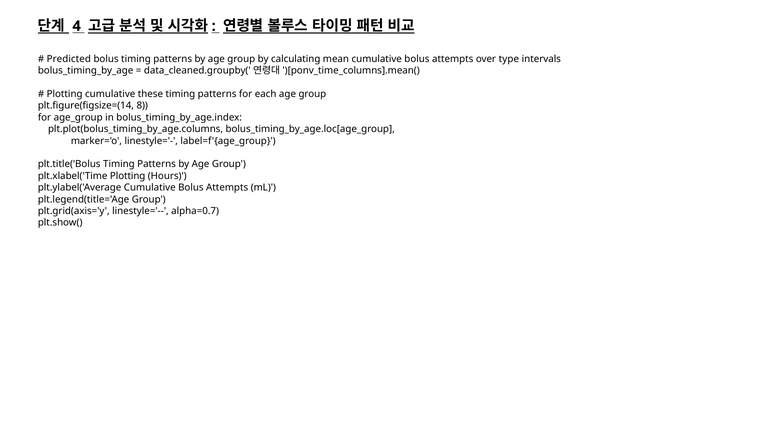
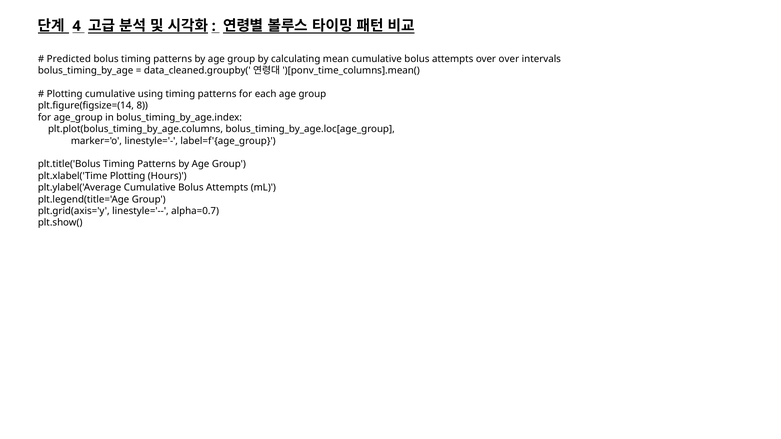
over type: type -> over (509, 59)
these: these -> using (150, 94)
